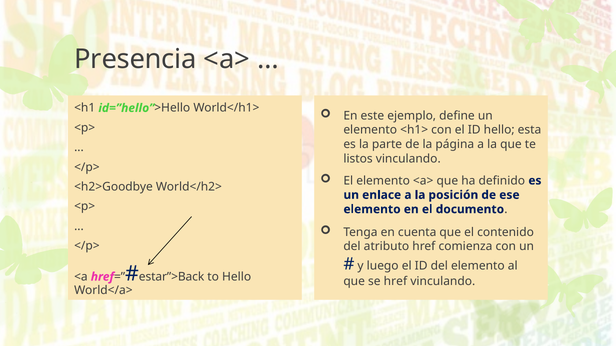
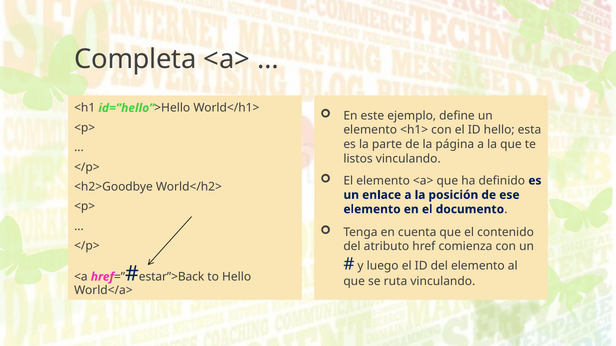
Presencia: Presencia -> Completa (135, 59)
se href: href -> ruta (395, 282)
